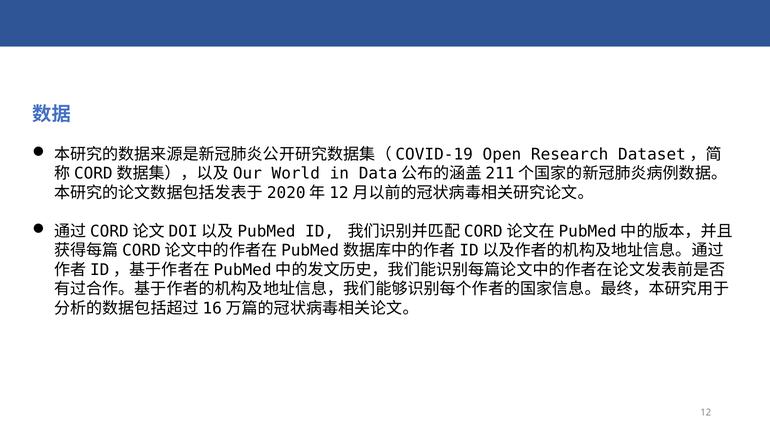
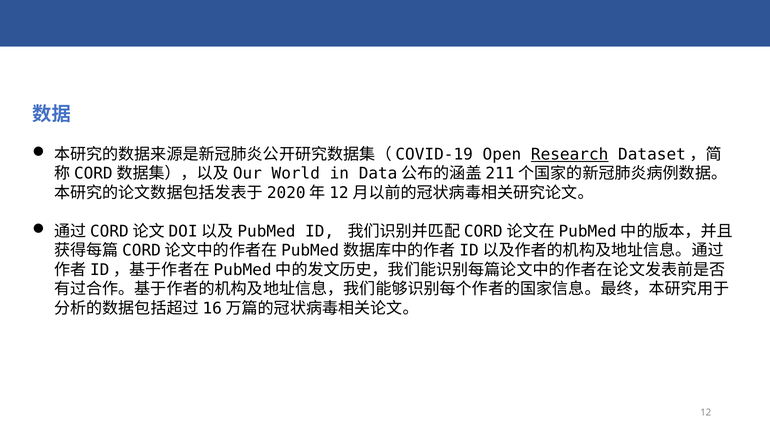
Research underline: none -> present (570, 154)
